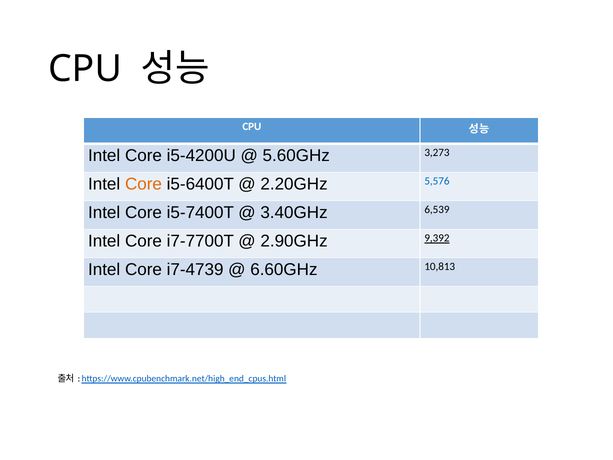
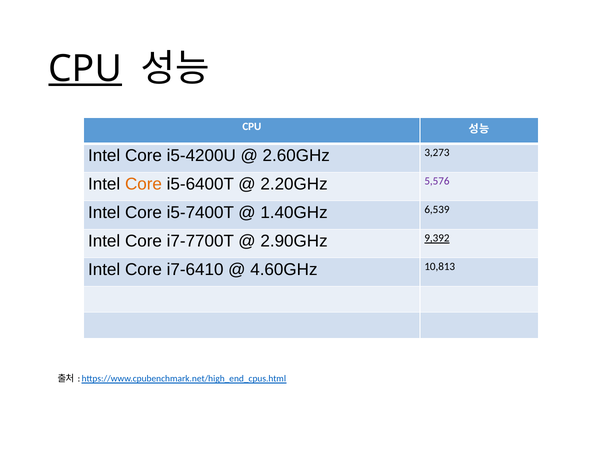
CPU underline: none -> present (85, 69)
5.60GHz: 5.60GHz -> 2.60GHz (296, 156)
5,576 colour: blue -> purple (437, 181)
3.40GHz: 3.40GHz -> 1.40GHz (294, 213)
i7-4739: i7-4739 -> i7-6410 (195, 269)
6.60GHz: 6.60GHz -> 4.60GHz (284, 269)
